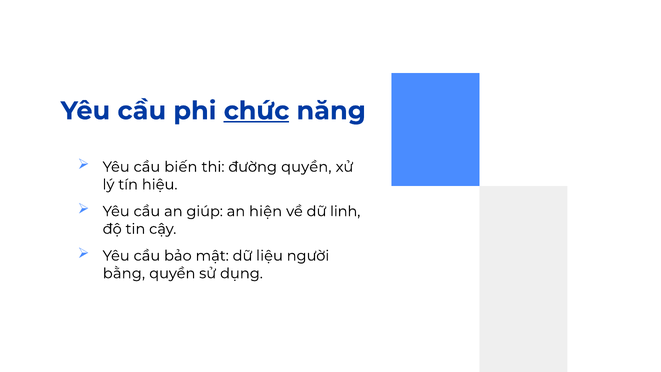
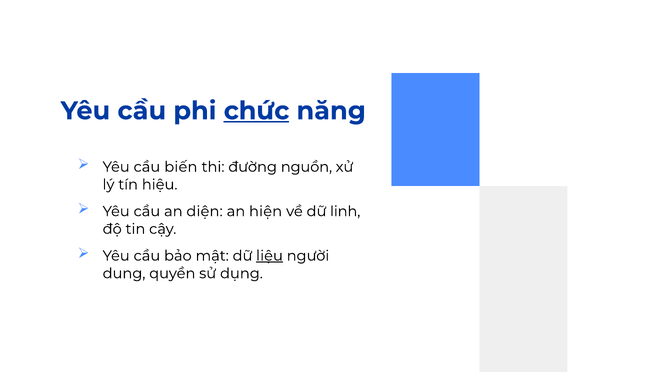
đường quyền: quyền -> nguồn (306, 167)
giúp: giúp -> diện (205, 211)
liệu underline: none -> present (270, 256)
bằng: bằng -> dung (124, 273)
